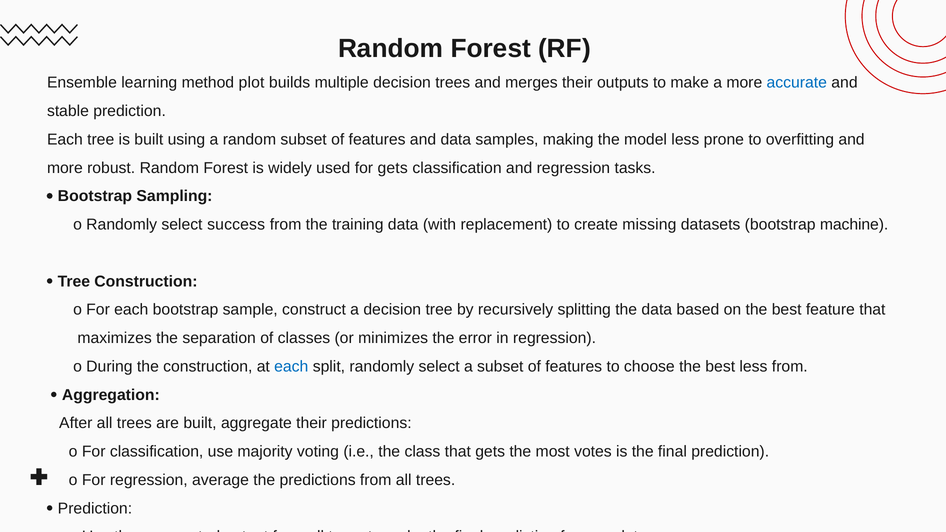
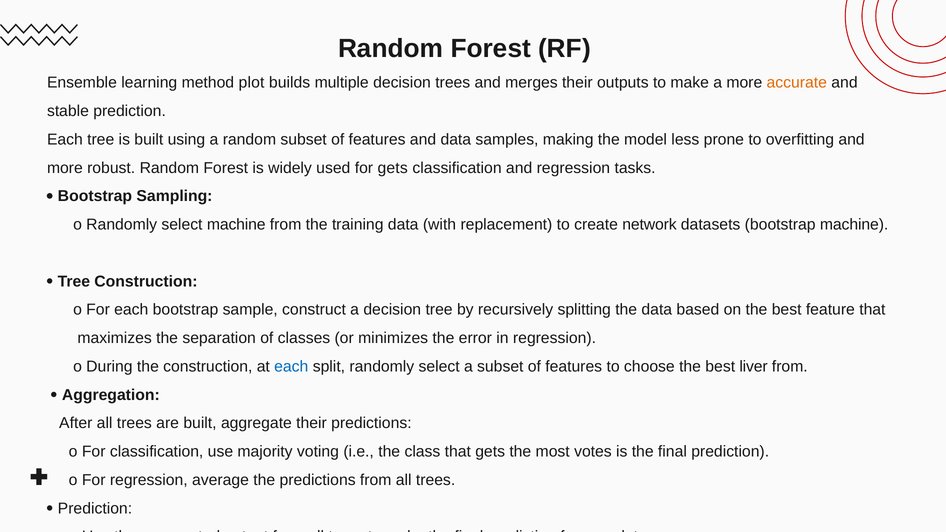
accurate colour: blue -> orange (797, 83)
select success: success -> machine (236, 225)
missing: missing -> network (649, 225)
best less: less -> liver (754, 367)
